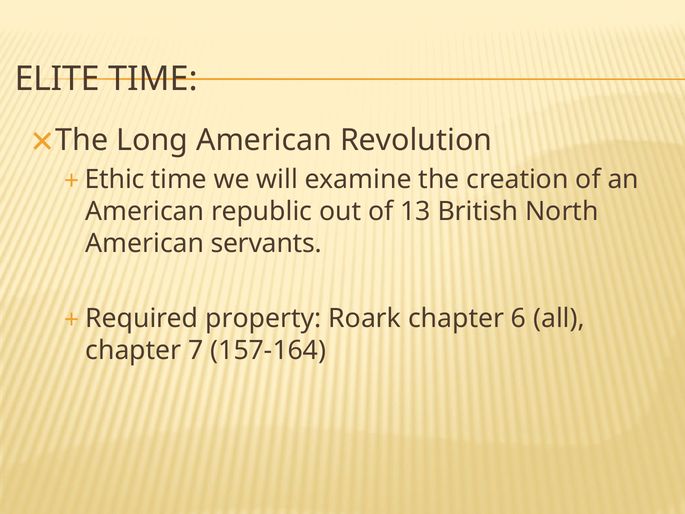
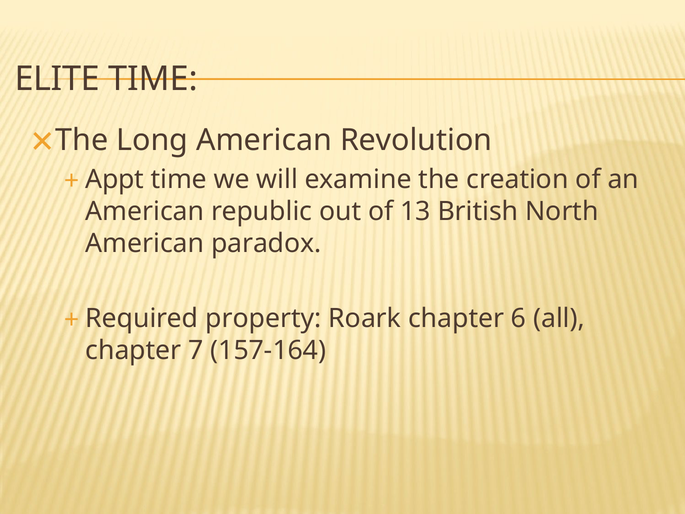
Ethic: Ethic -> Appt (115, 180)
servants: servants -> paradox (266, 244)
